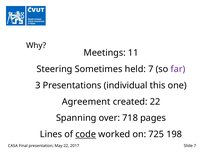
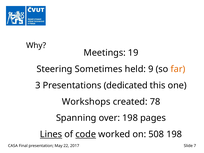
11: 11 -> 19 (133, 53)
held 7: 7 -> 9 (151, 69)
far colour: purple -> orange (178, 69)
individual: individual -> dedicated (126, 85)
Agreement: Agreement -> Workshops (86, 102)
created 22: 22 -> 78 (155, 102)
over 718: 718 -> 198 (130, 118)
Lines underline: none -> present (51, 134)
725: 725 -> 508 (156, 134)
